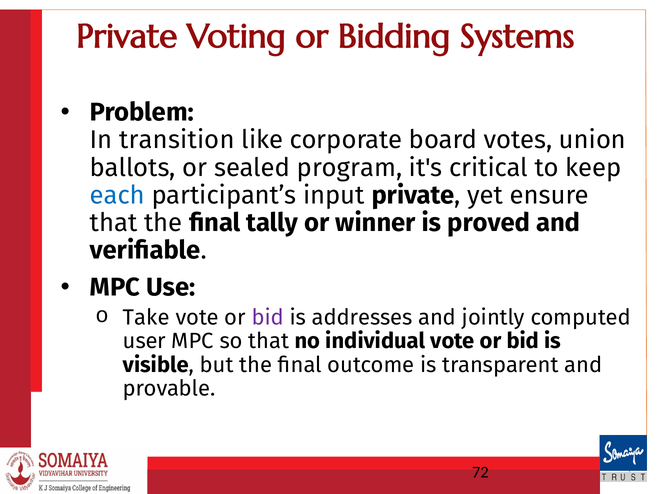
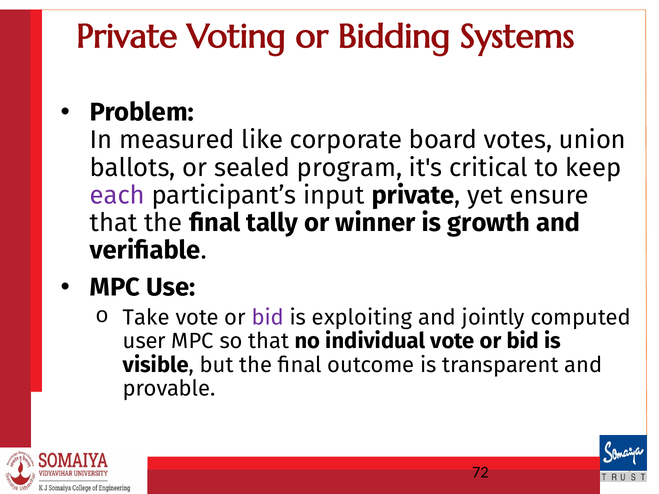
transition: transition -> measured (177, 140)
each colour: blue -> purple (117, 195)
proved: proved -> growth (489, 223)
addresses: addresses -> exploiting (362, 318)
